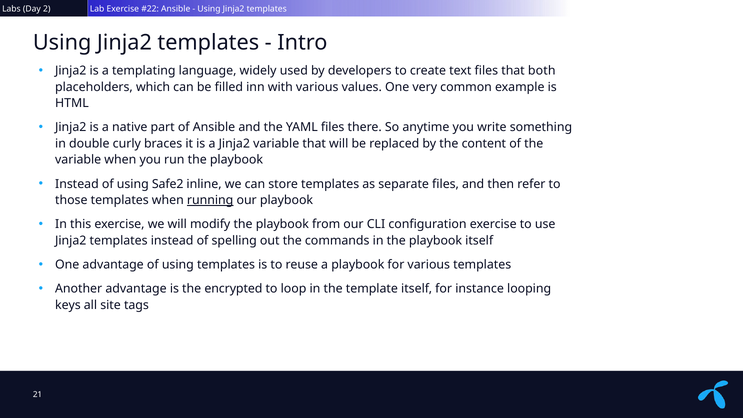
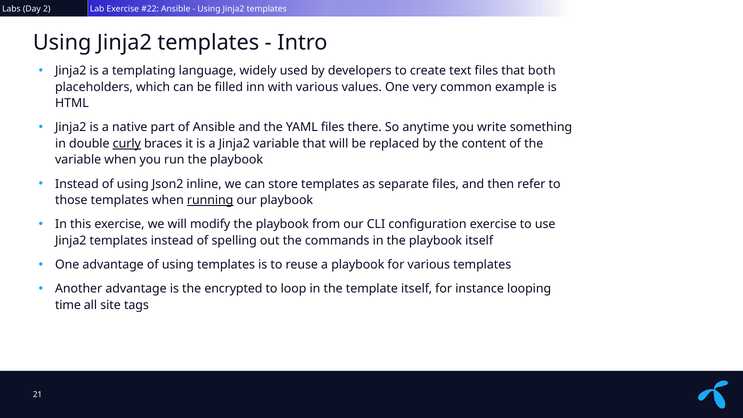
curly underline: none -> present (127, 144)
Safe2: Safe2 -> Json2 (168, 184)
keys: keys -> time (68, 305)
